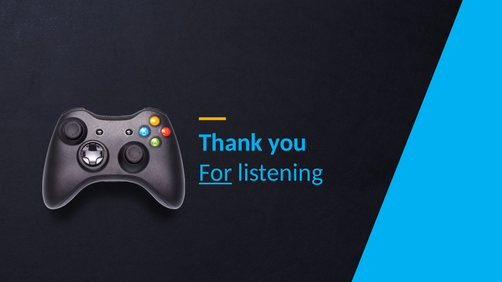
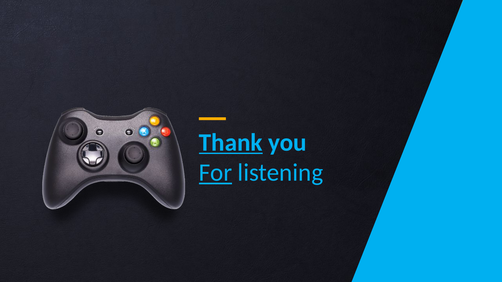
Thank underline: none -> present (231, 143)
